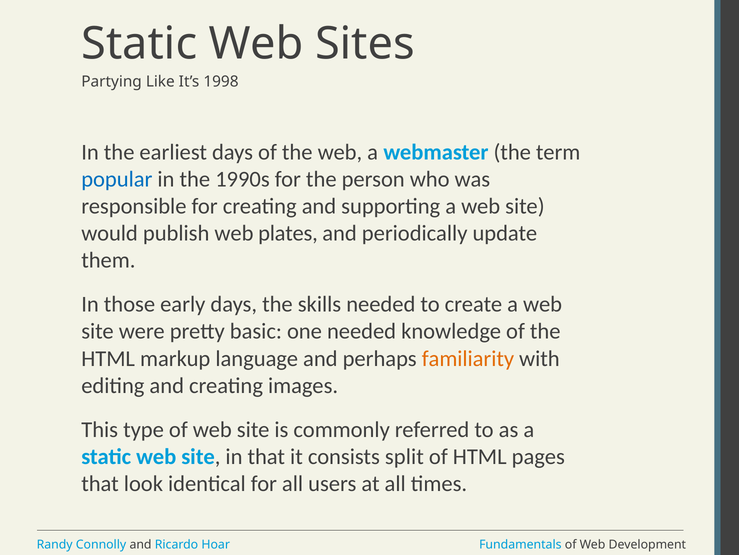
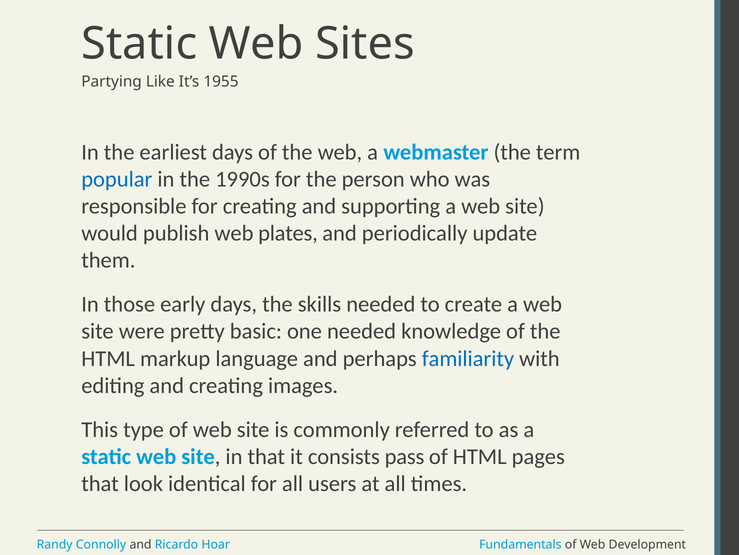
1998: 1998 -> 1955 (221, 82)
familiarity colour: orange -> blue (468, 358)
split: split -> pass (405, 456)
